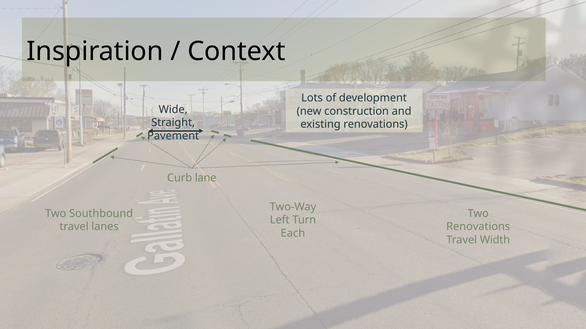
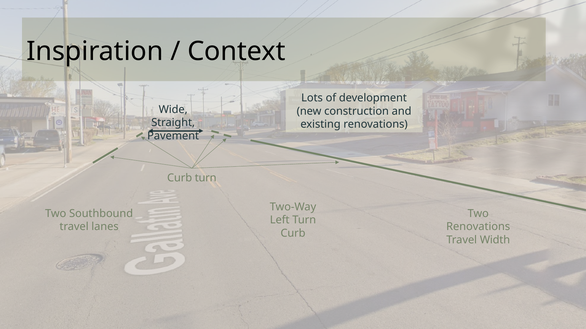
Curb lane: lane -> turn (206, 178)
Each: Each -> Curb (293, 234)
